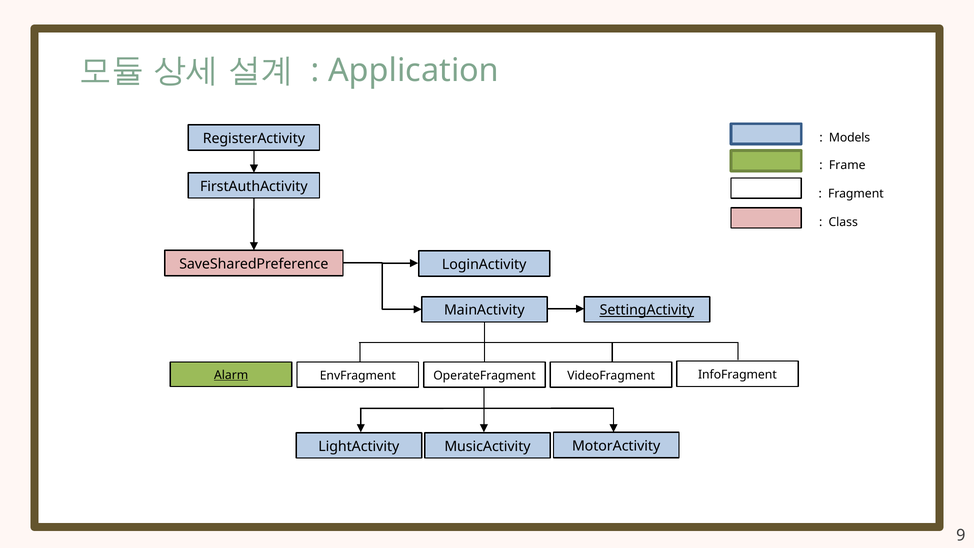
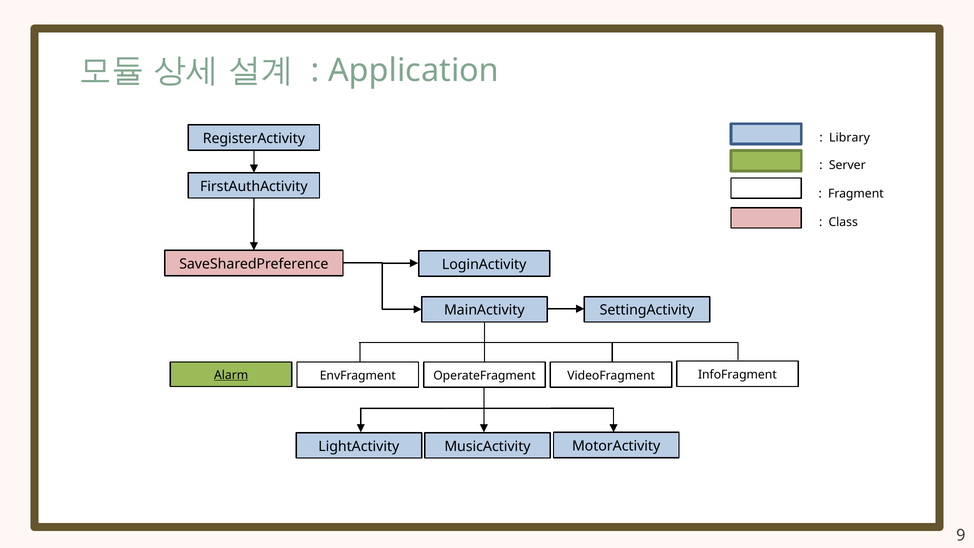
Models: Models -> Library (849, 138)
Frame: Frame -> Server (847, 165)
SettingActivity underline: present -> none (647, 310)
